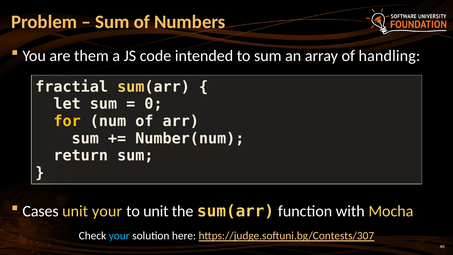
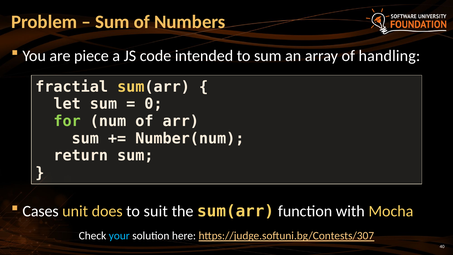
them: them -> piece (91, 56)
for colour: yellow -> light green (67, 121)
unit your: your -> does (107, 211)
to unit: unit -> suit (156, 211)
